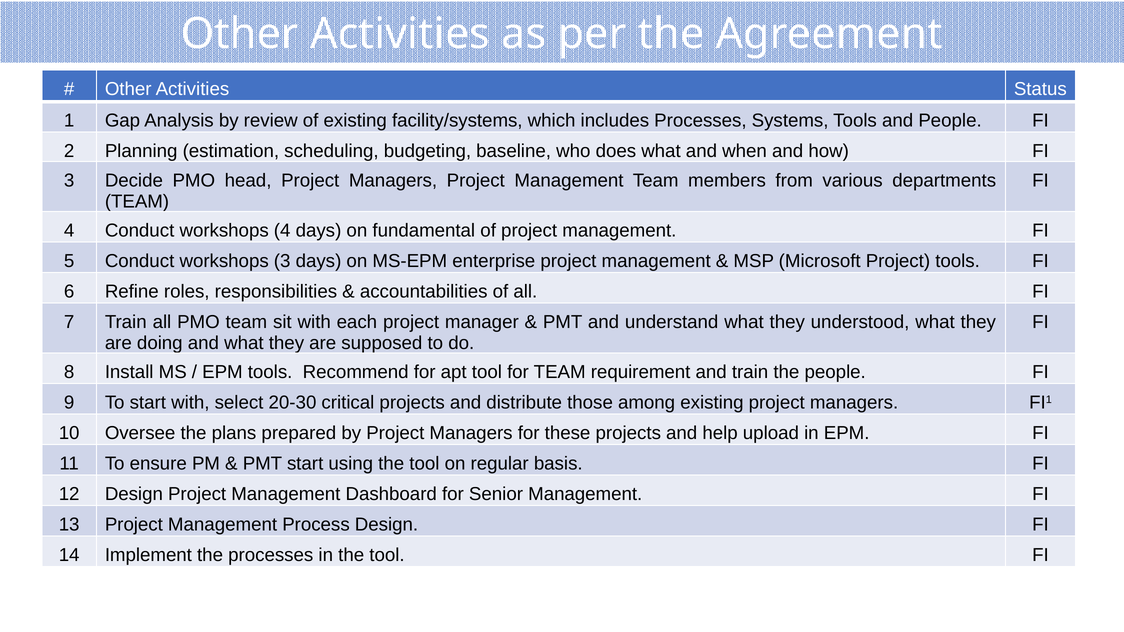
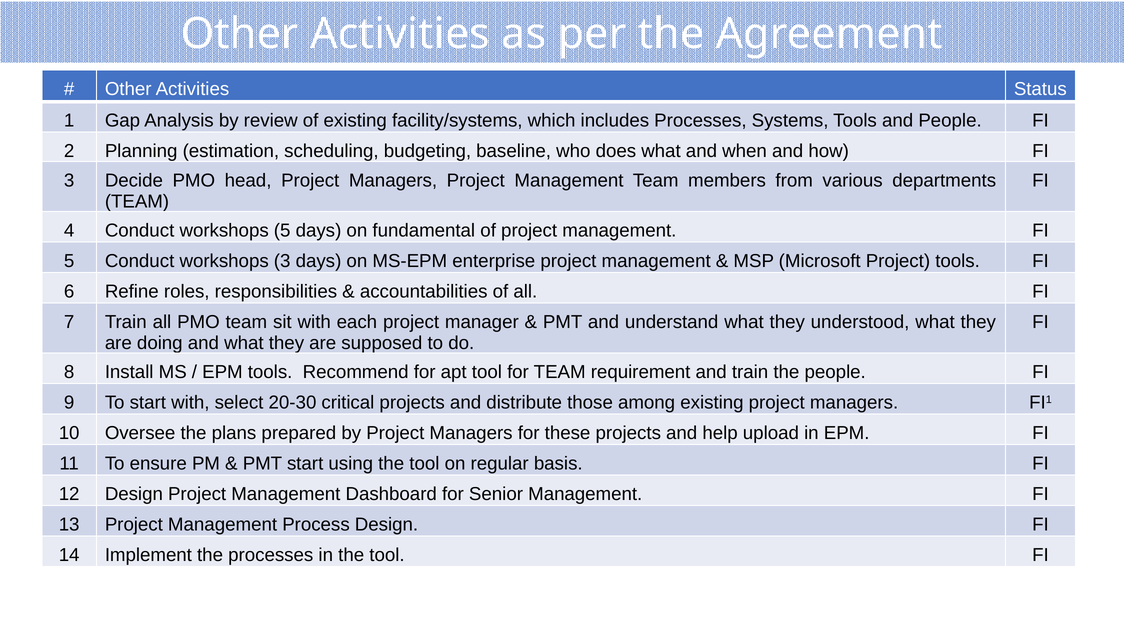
workshops 4: 4 -> 5 (282, 231)
